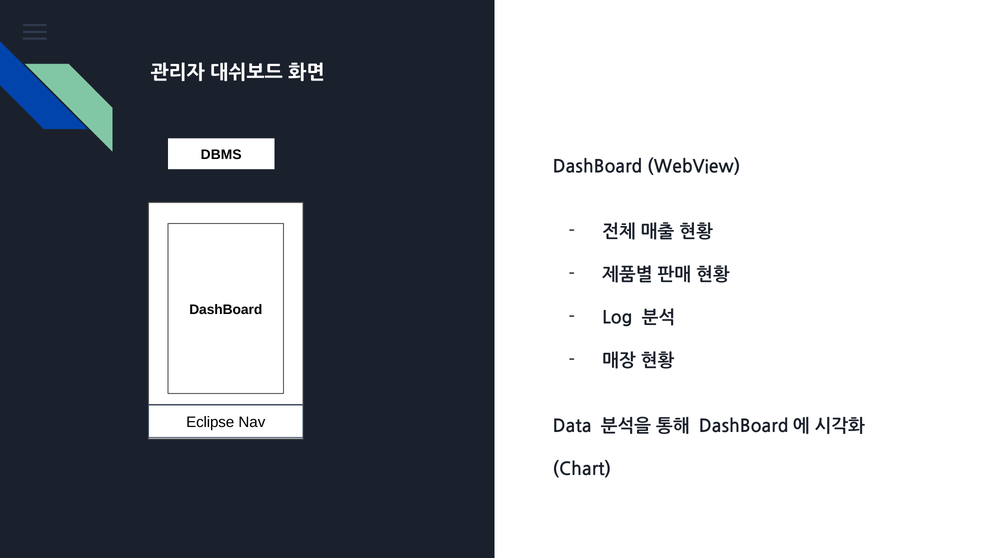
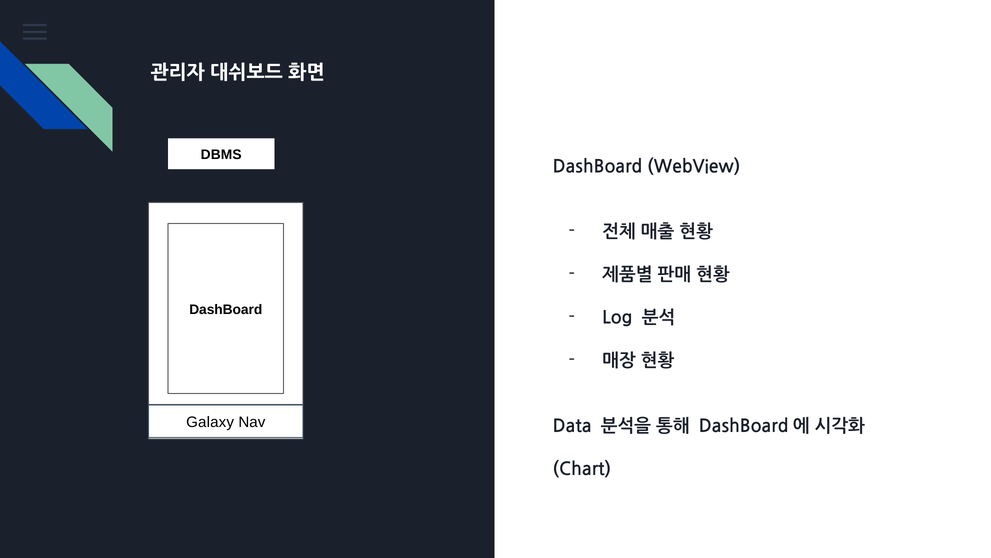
Eclipse: Eclipse -> Galaxy (210, 422)
